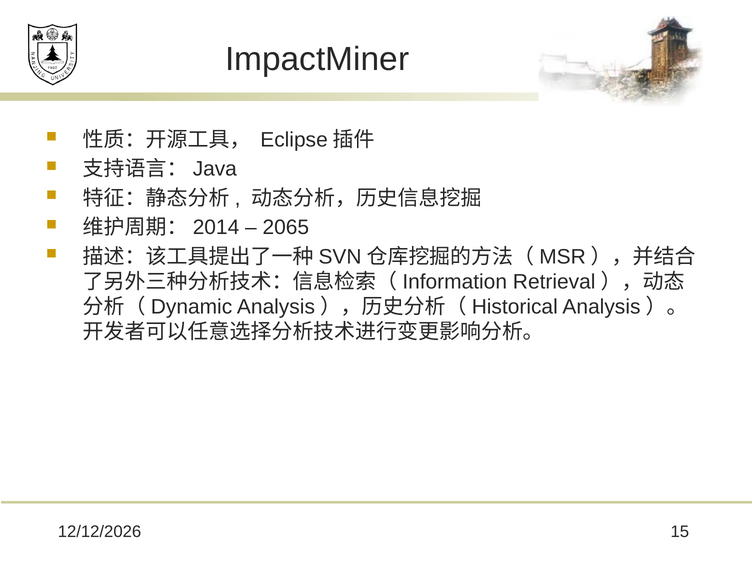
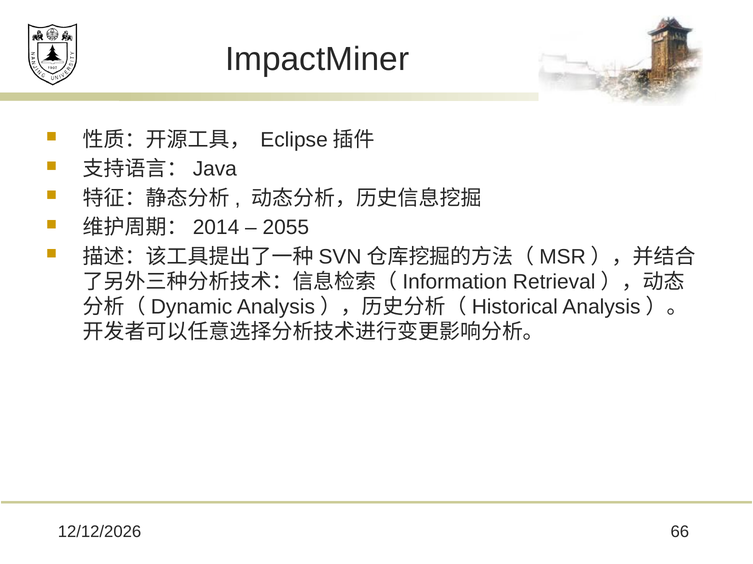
2065: 2065 -> 2055 (286, 228)
15: 15 -> 66 (680, 533)
